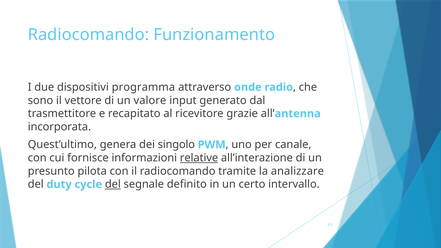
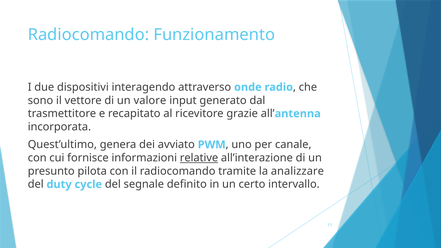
programma: programma -> interagendo (143, 87)
singolo: singolo -> avviato (176, 145)
del underline: present -> none (113, 184)
